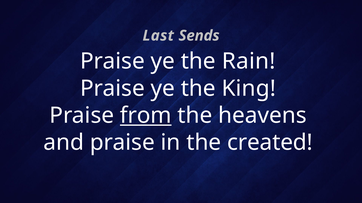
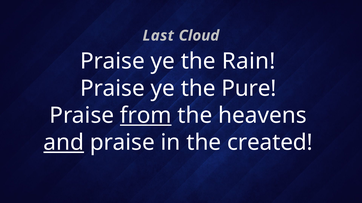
Sends: Sends -> Cloud (199, 36)
King: King -> Pure (249, 89)
and underline: none -> present (64, 143)
